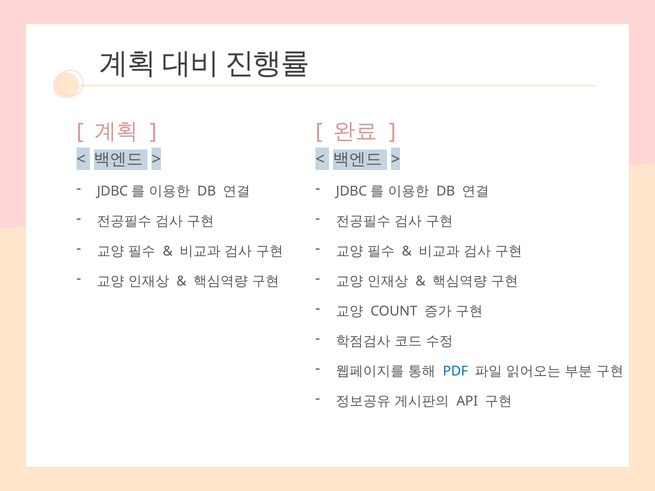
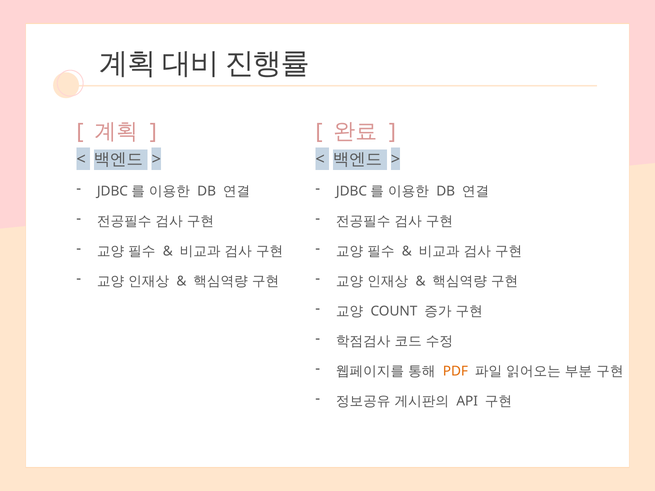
PDF colour: blue -> orange (455, 371)
